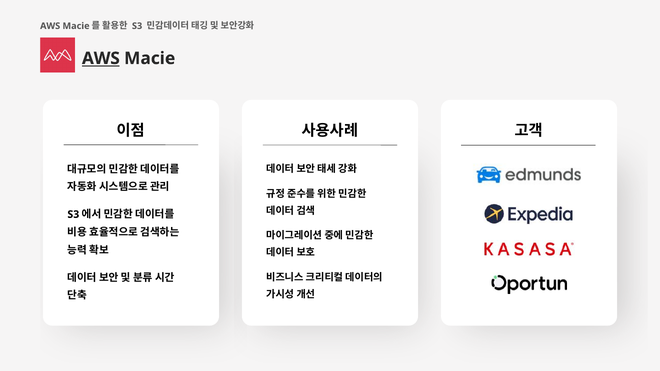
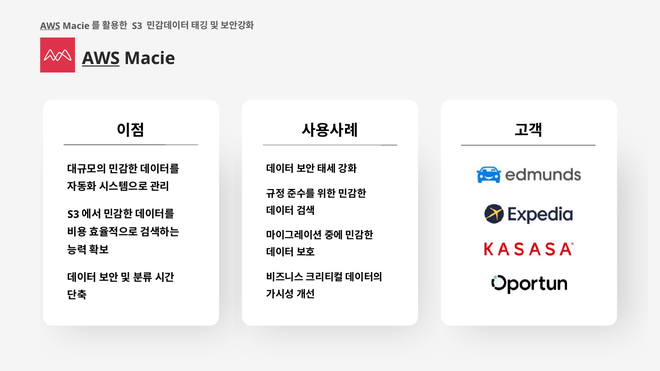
AWS underline: none -> present (50, 26)
